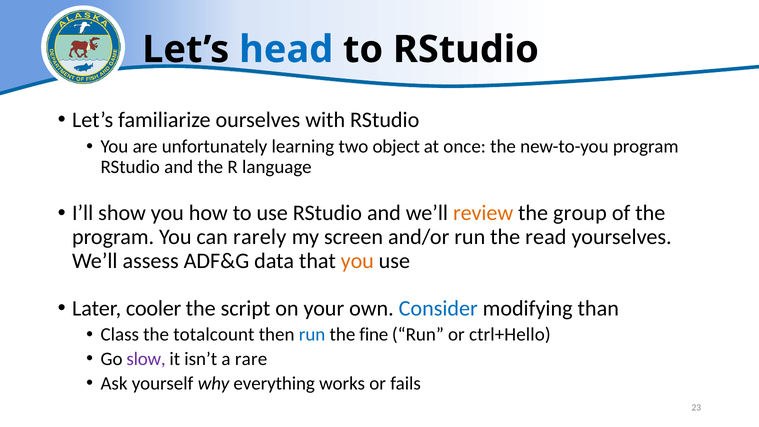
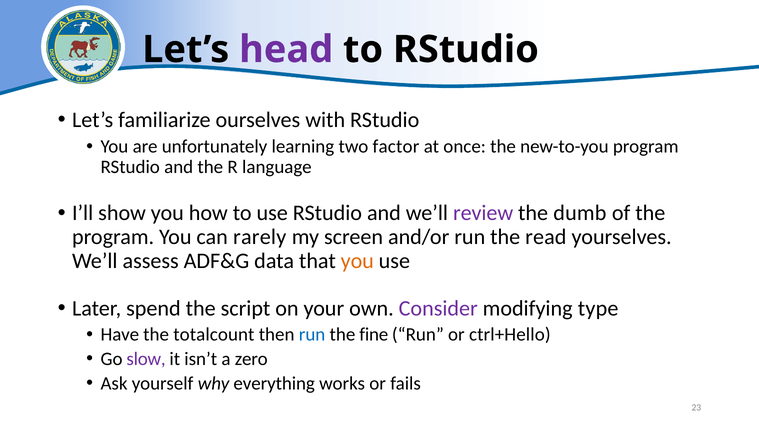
head colour: blue -> purple (286, 50)
object: object -> factor (396, 147)
review colour: orange -> purple (483, 213)
group: group -> dumb (580, 213)
cooler: cooler -> spend (153, 308)
Consider colour: blue -> purple (438, 308)
than: than -> type (598, 308)
Class: Class -> Have (120, 334)
rare: rare -> zero (251, 359)
